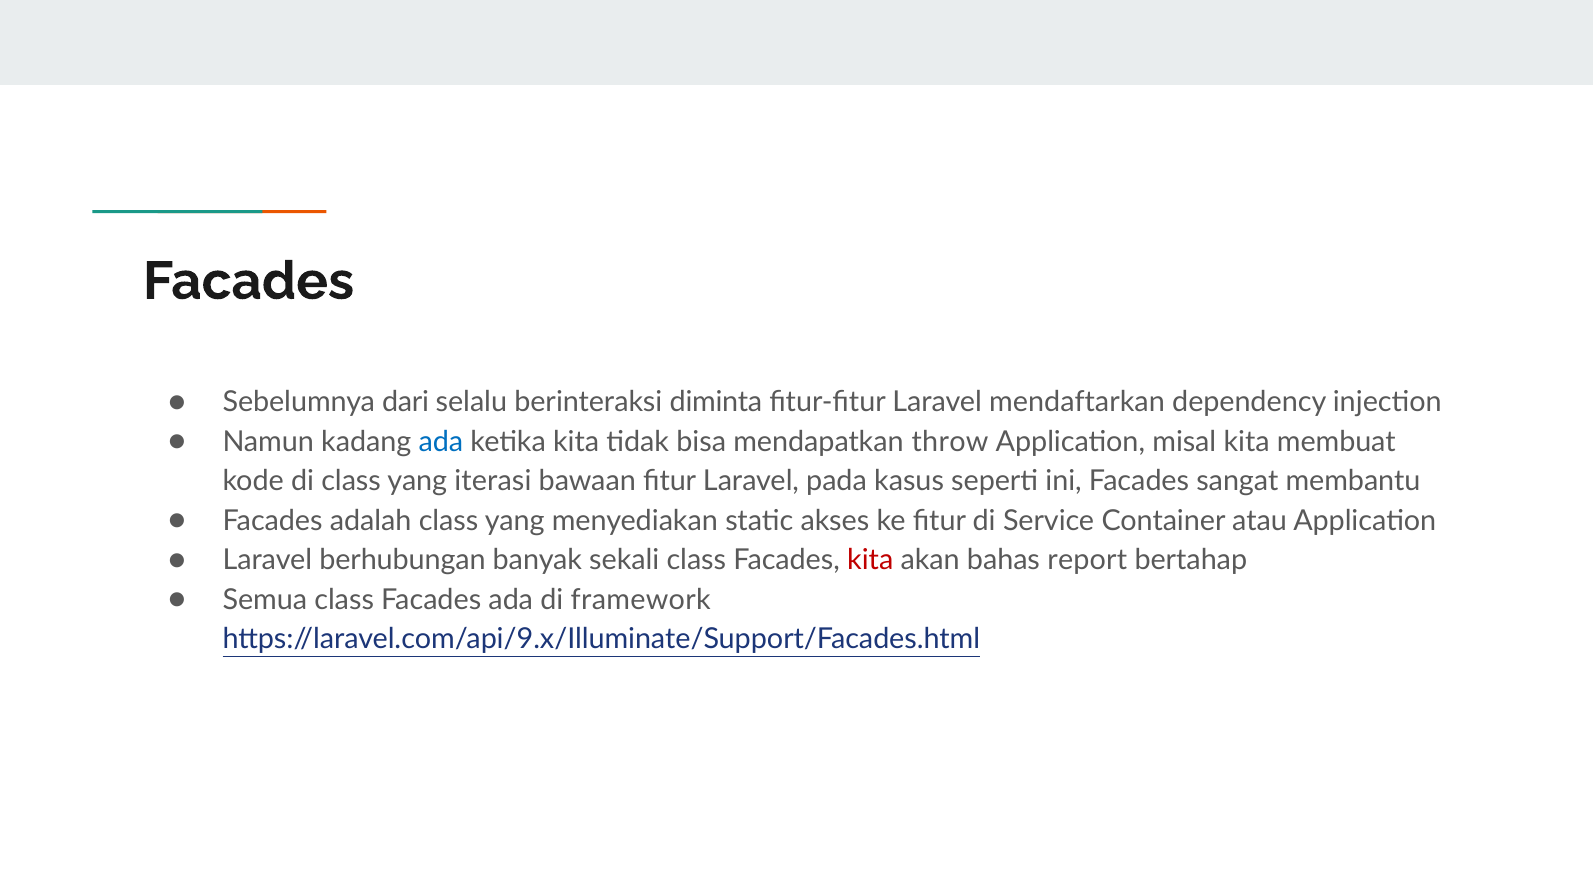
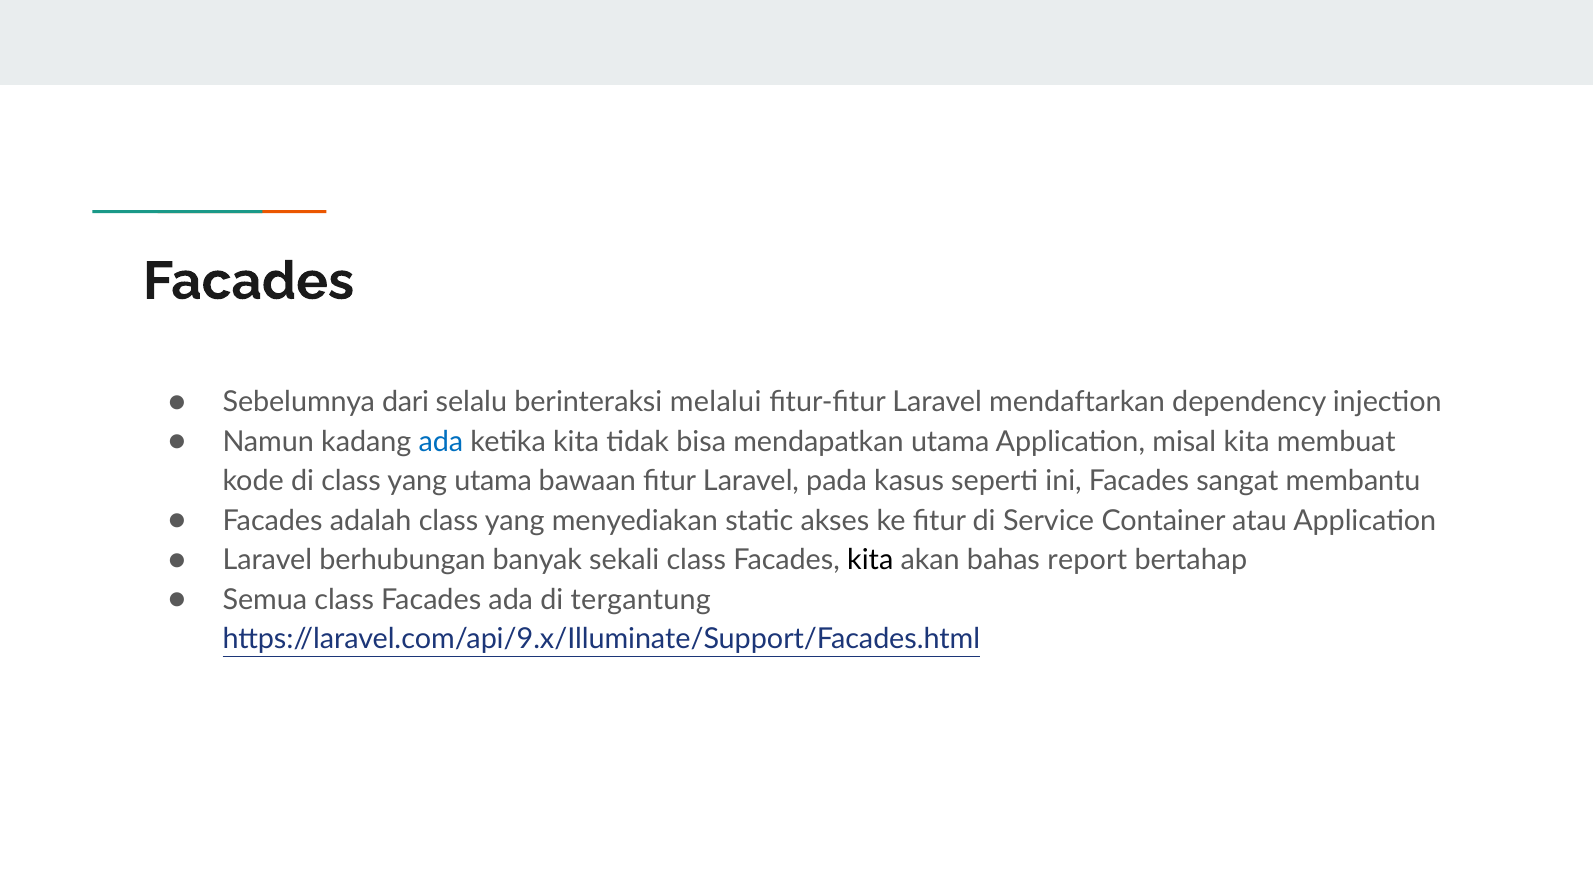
diminta: diminta -> melalui (716, 402)
mendapatkan throw: throw -> utama (950, 442)
yang iterasi: iterasi -> utama (493, 481)
kita colour: red -> black (870, 560)
framework: framework -> tergantung (641, 600)
